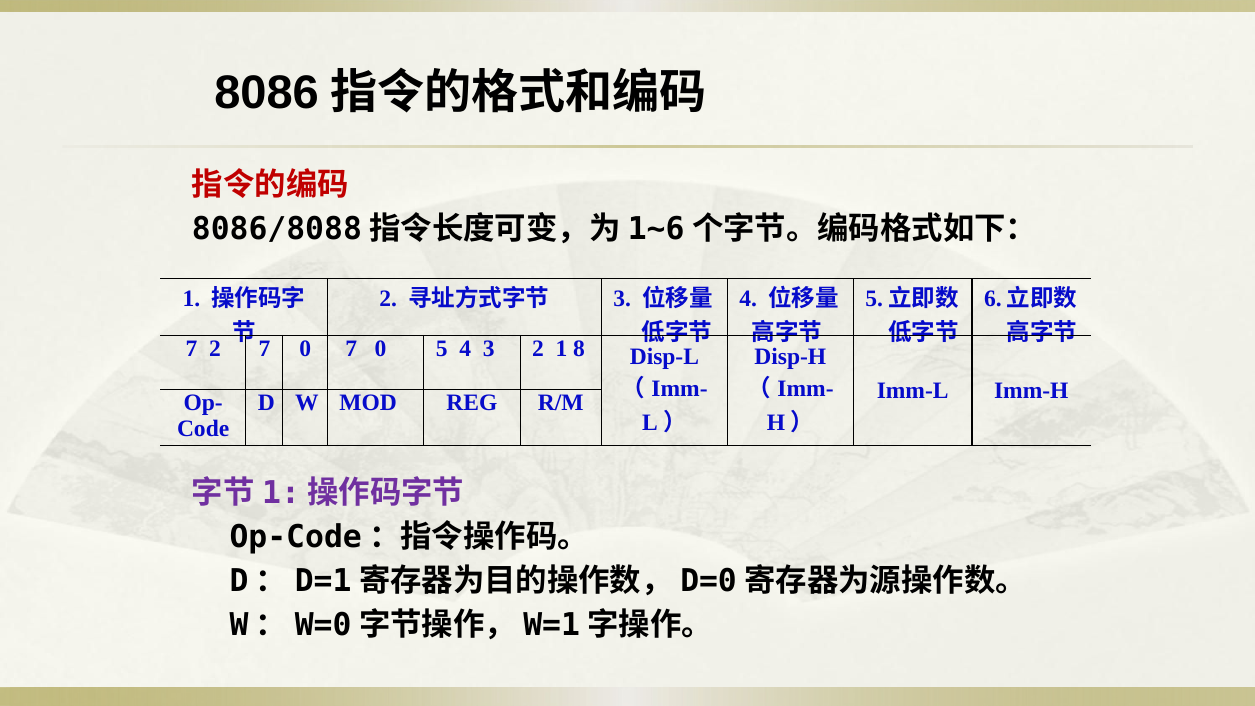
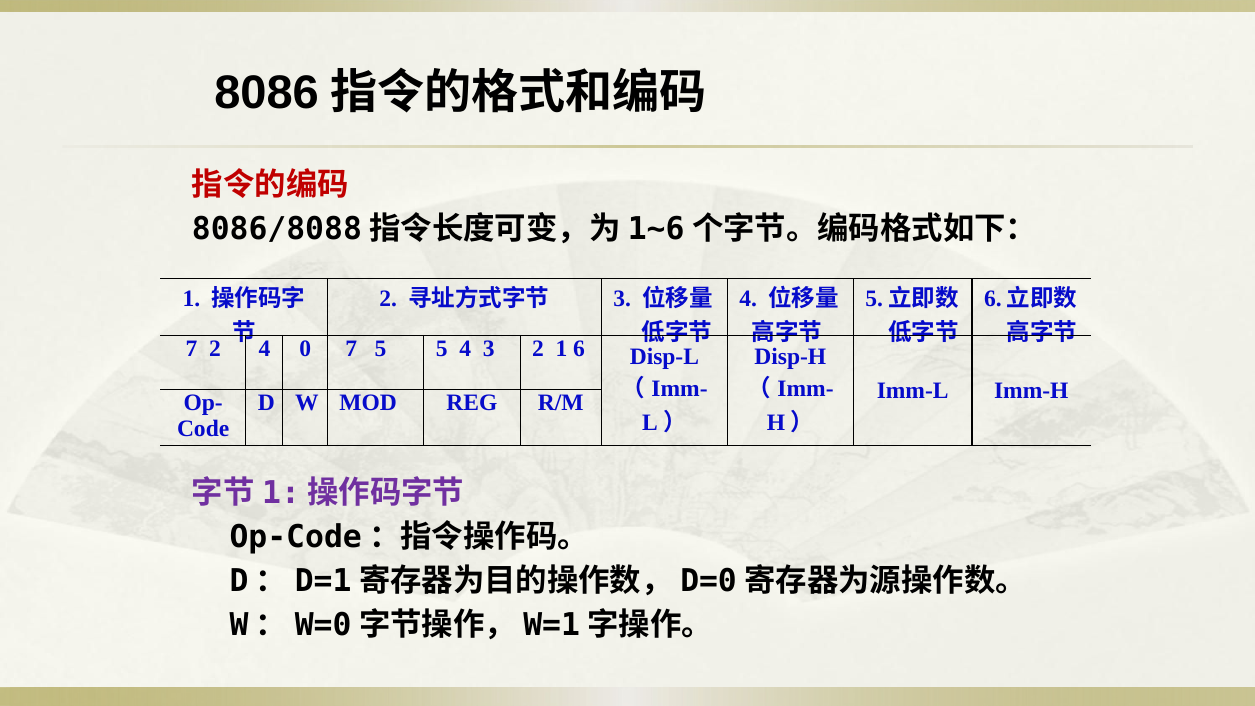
2 7: 7 -> 4 (264, 349)
0 7 0: 0 -> 5 (380, 349)
8: 8 -> 6 (579, 349)
